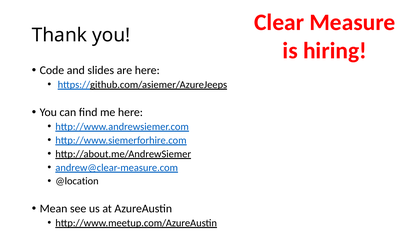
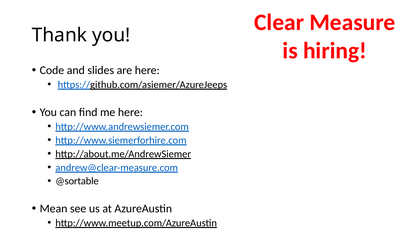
@location: @location -> @sortable (77, 181)
